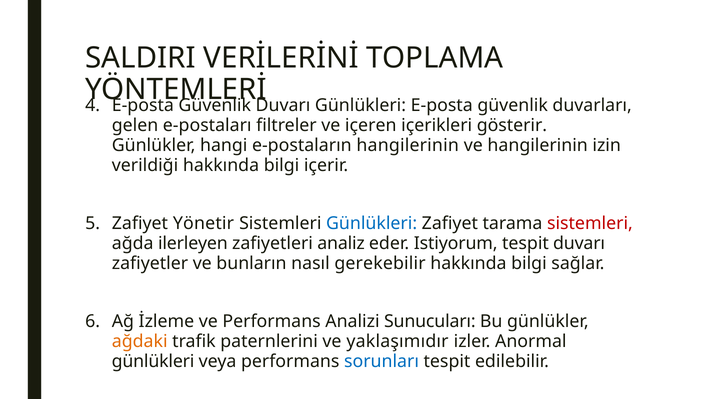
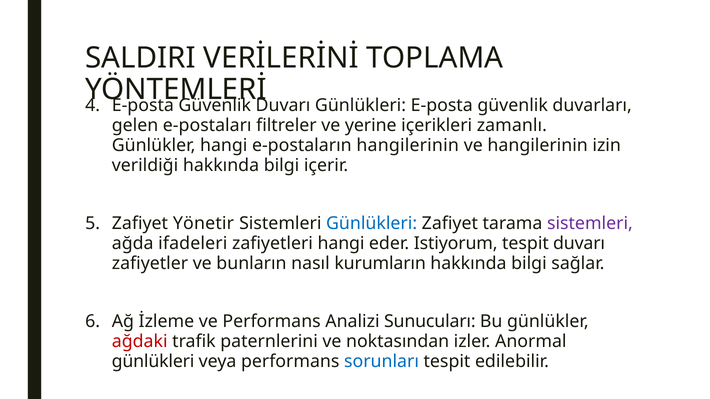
içeren: içeren -> yerine (371, 126)
gösterir: gösterir -> zamanlı (512, 126)
sistemleri colour: red -> purple (590, 224)
ilerleyen: ilerleyen -> ifadeleri (193, 244)
zafiyetleri analiz: analiz -> hangi (341, 244)
gerekebilir: gerekebilir -> kurumların (380, 264)
ağdaki colour: orange -> red (140, 341)
yaklaşımıdır: yaklaşımıdır -> noktasından (398, 341)
